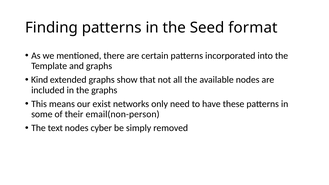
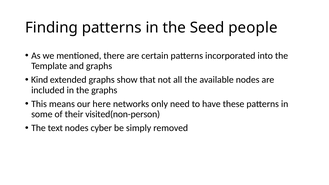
format: format -> people (253, 28)
exist: exist -> here (102, 104)
email(non-person: email(non-person -> visited(non-person (123, 114)
